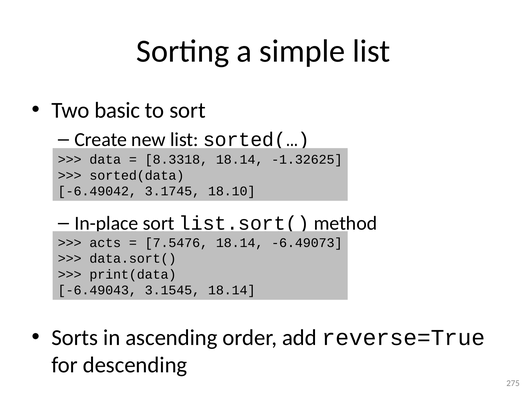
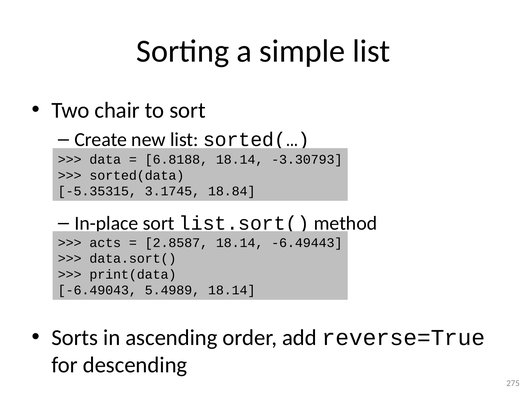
basic: basic -> chair (117, 110)
8.3318: 8.3318 -> 6.8188 (176, 159)
-1.32625: -1.32625 -> -3.30793 (307, 159)
-6.49042: -6.49042 -> -5.35315 (97, 191)
18.10: 18.10 -> 18.84 (232, 191)
7.5476: 7.5476 -> 2.8587 (176, 242)
-6.49073: -6.49073 -> -6.49443 (307, 242)
3.1545: 3.1545 -> 5.4989 (172, 290)
